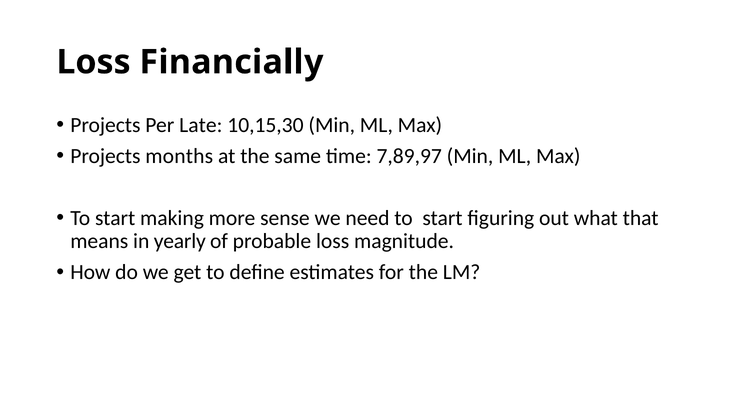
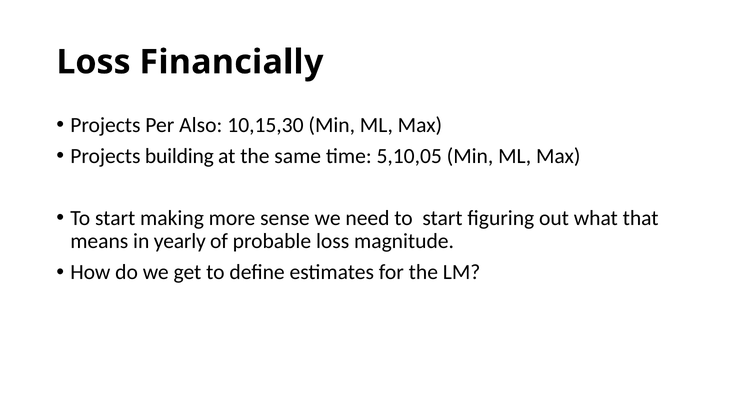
Late: Late -> Also (201, 125)
months: months -> building (179, 156)
7,89,97: 7,89,97 -> 5,10,05 (409, 156)
